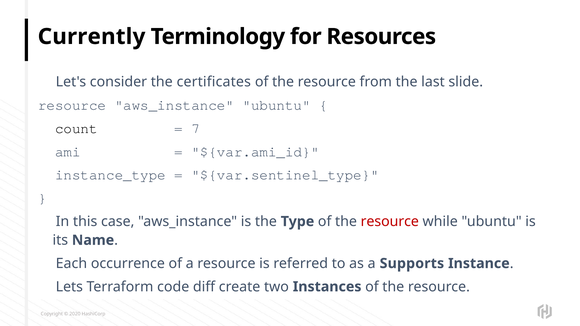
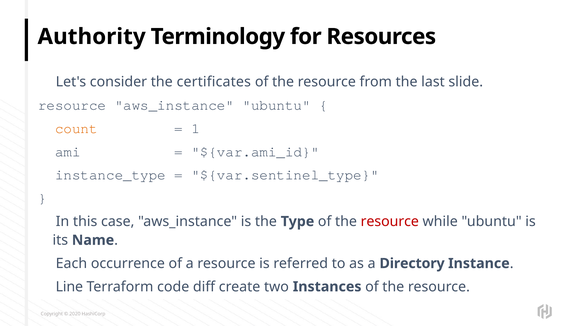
Currently: Currently -> Authority (92, 37)
count colour: black -> orange (76, 129)
7: 7 -> 1 (196, 129)
Supports: Supports -> Directory (412, 264)
Lets: Lets -> Line (69, 287)
